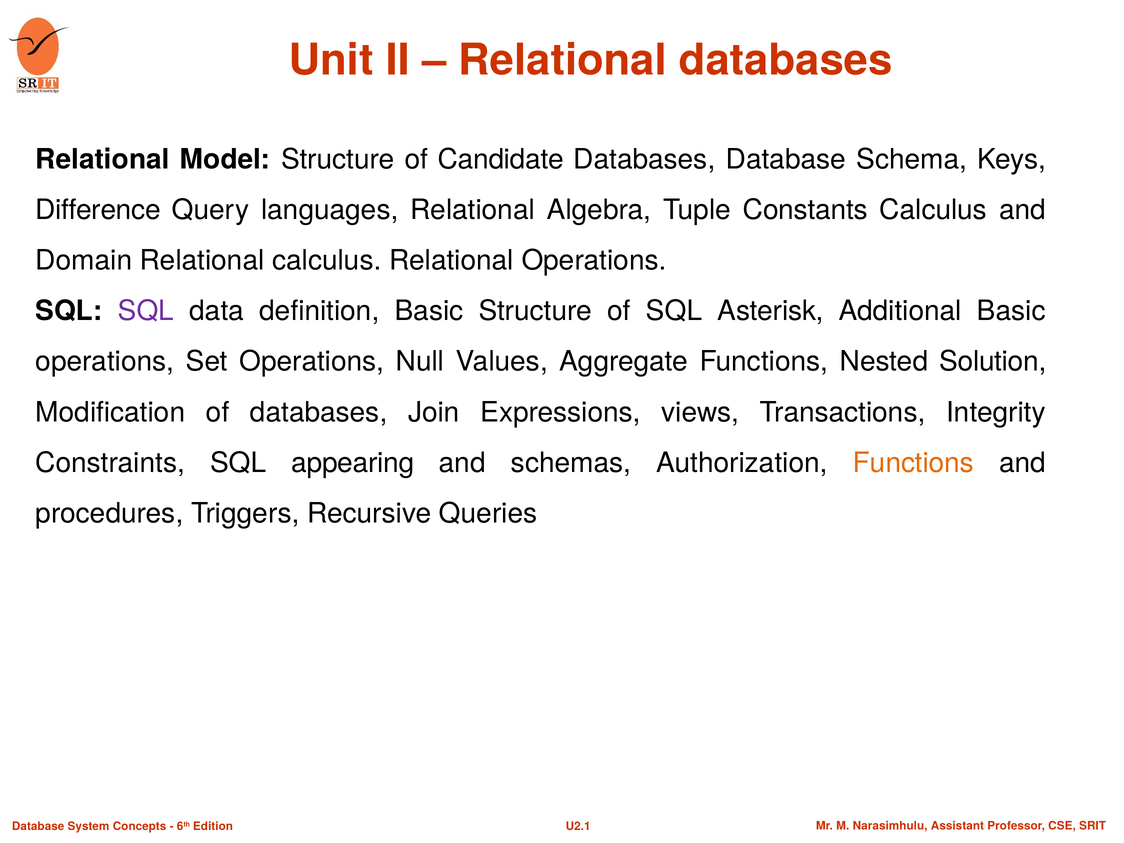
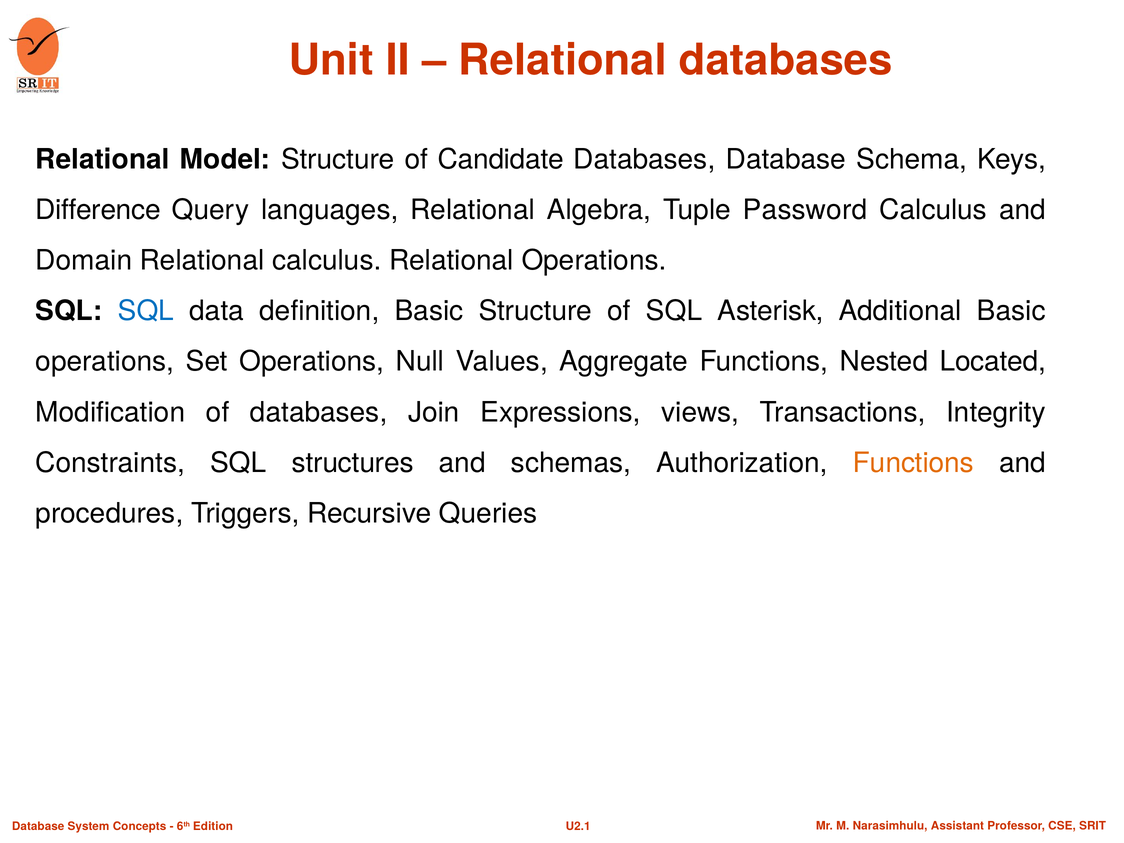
Constants: Constants -> Password (805, 210)
SQL colour: purple -> blue (146, 311)
Solution: Solution -> Located (993, 362)
appearing: appearing -> structures (353, 463)
